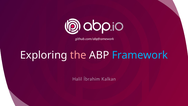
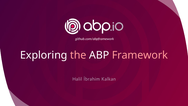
Framework colour: light blue -> pink (140, 55)
